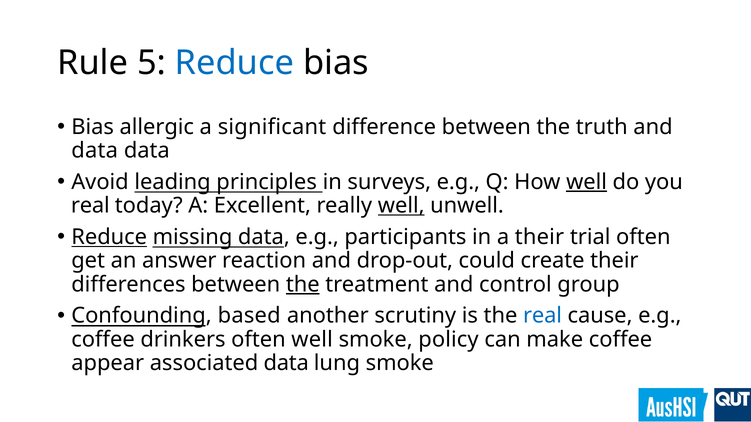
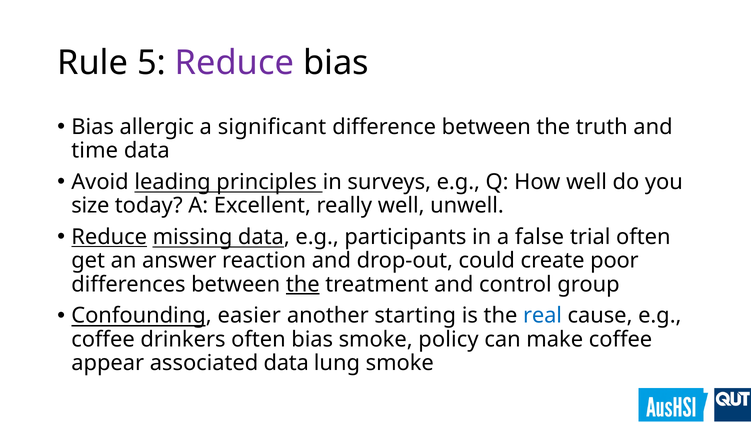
Reduce colour: blue -> purple (235, 63)
data: data -> time (95, 151)
well underline: present -> none (587, 182)
real: real -> size (90, 206)
well underline: present -> none (401, 206)
a their: their -> false (539, 237)
create their: their -> poor (614, 261)
based: based -> easier (249, 316)
scrutiny: scrutiny -> starting (415, 316)
often well: well -> bias (312, 340)
